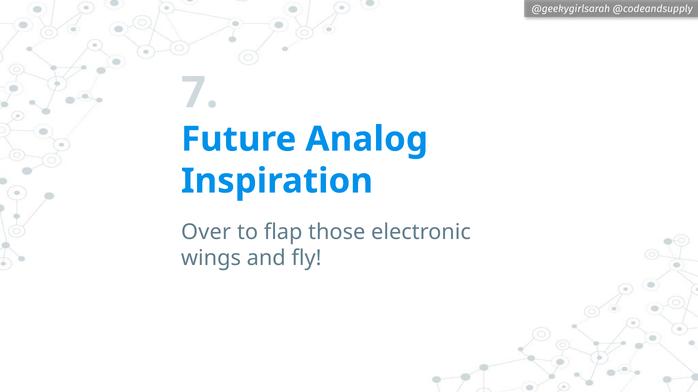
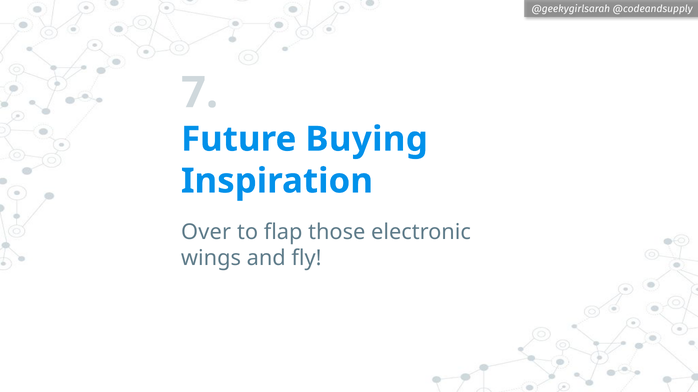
Analog: Analog -> Buying (367, 139)
